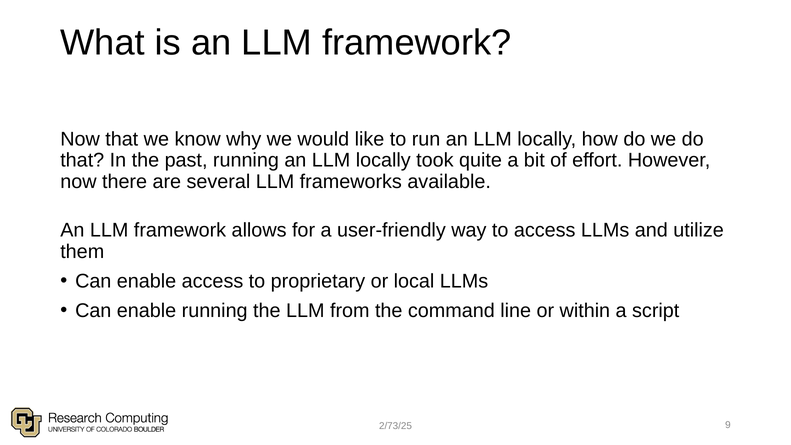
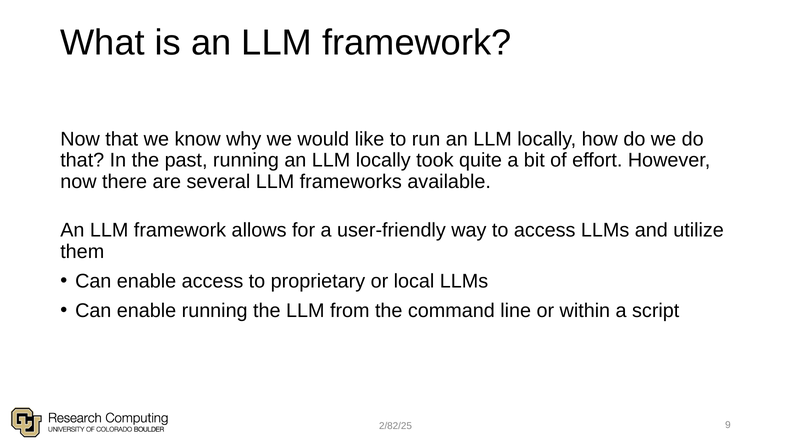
2/73/25: 2/73/25 -> 2/82/25 (395, 426)
